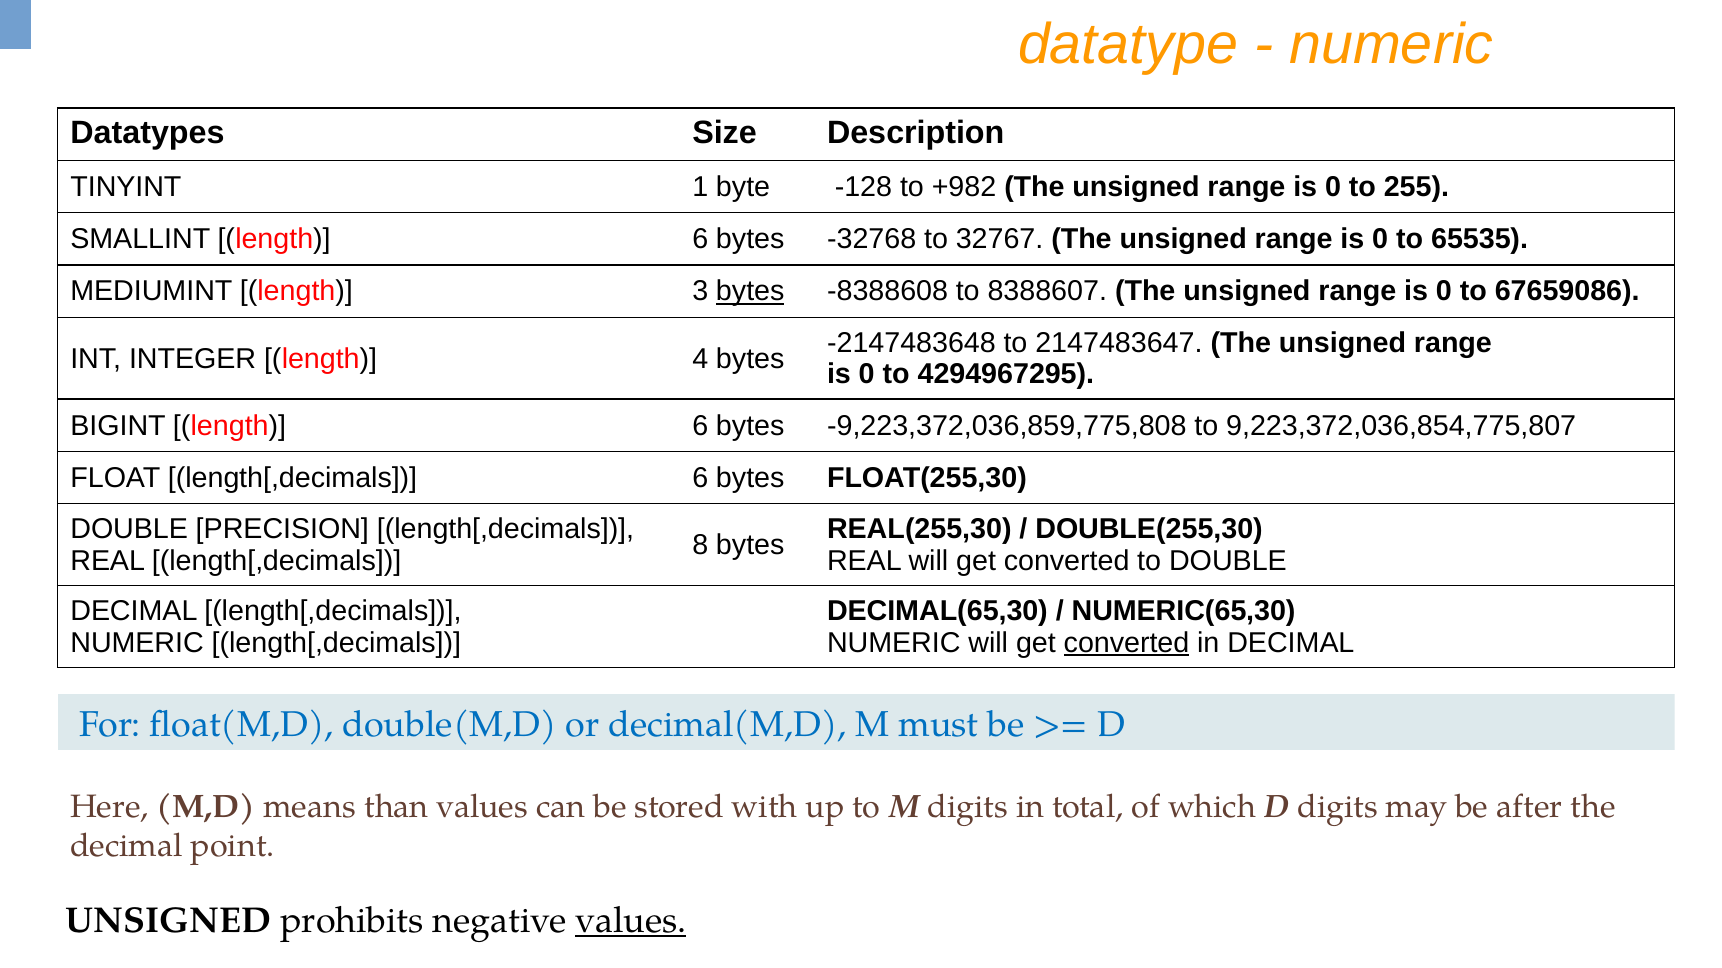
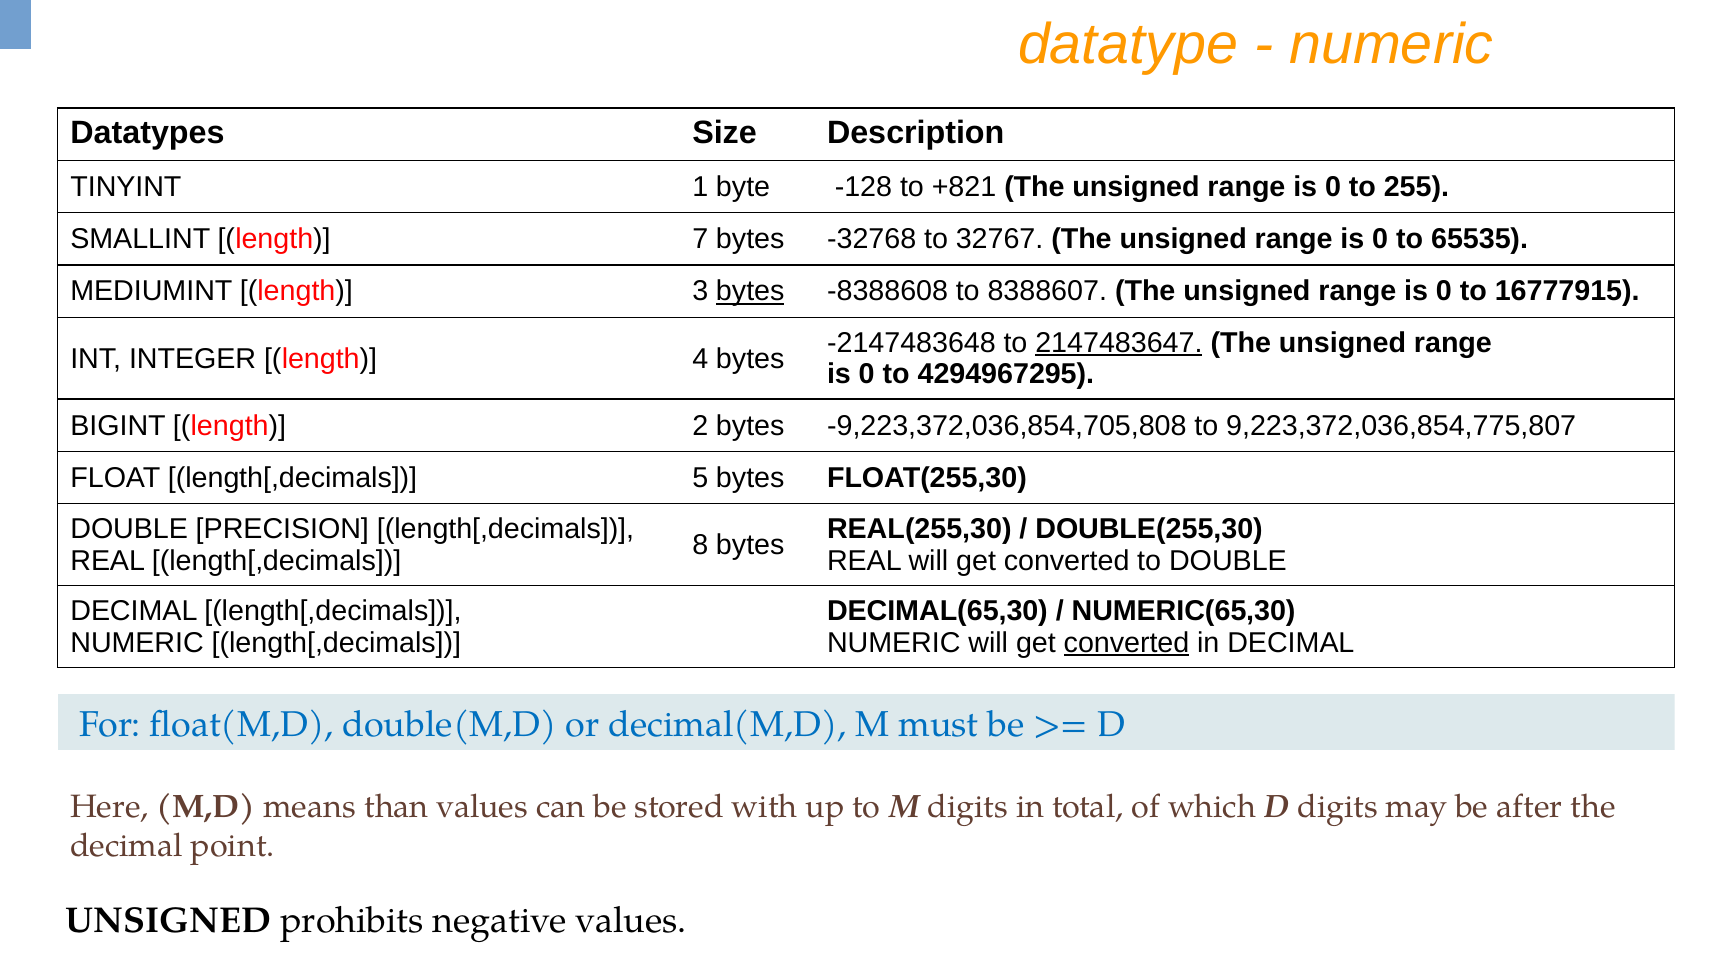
+982: +982 -> +821 (964, 187)
SMALLINT length 6: 6 -> 7 (700, 239)
67659086: 67659086 -> 16777915 (1567, 292)
2147483647 underline: none -> present (1119, 343)
BIGINT length 6: 6 -> 2 (700, 426)
-9,223,372,036,859,775,808: -9,223,372,036,859,775,808 -> -9,223,372,036,854,705,808 (1007, 426)
length[,decimals 6: 6 -> 5 (700, 478)
values underline: present -> none (631, 921)
